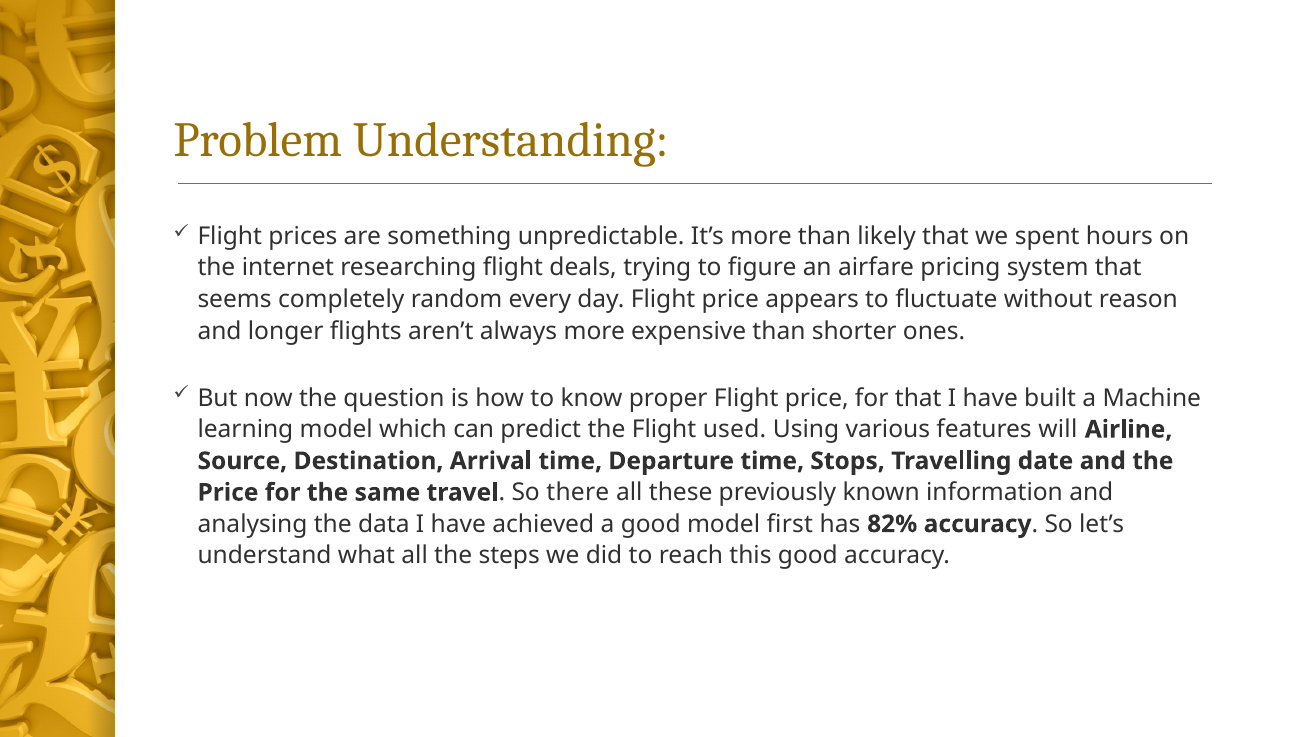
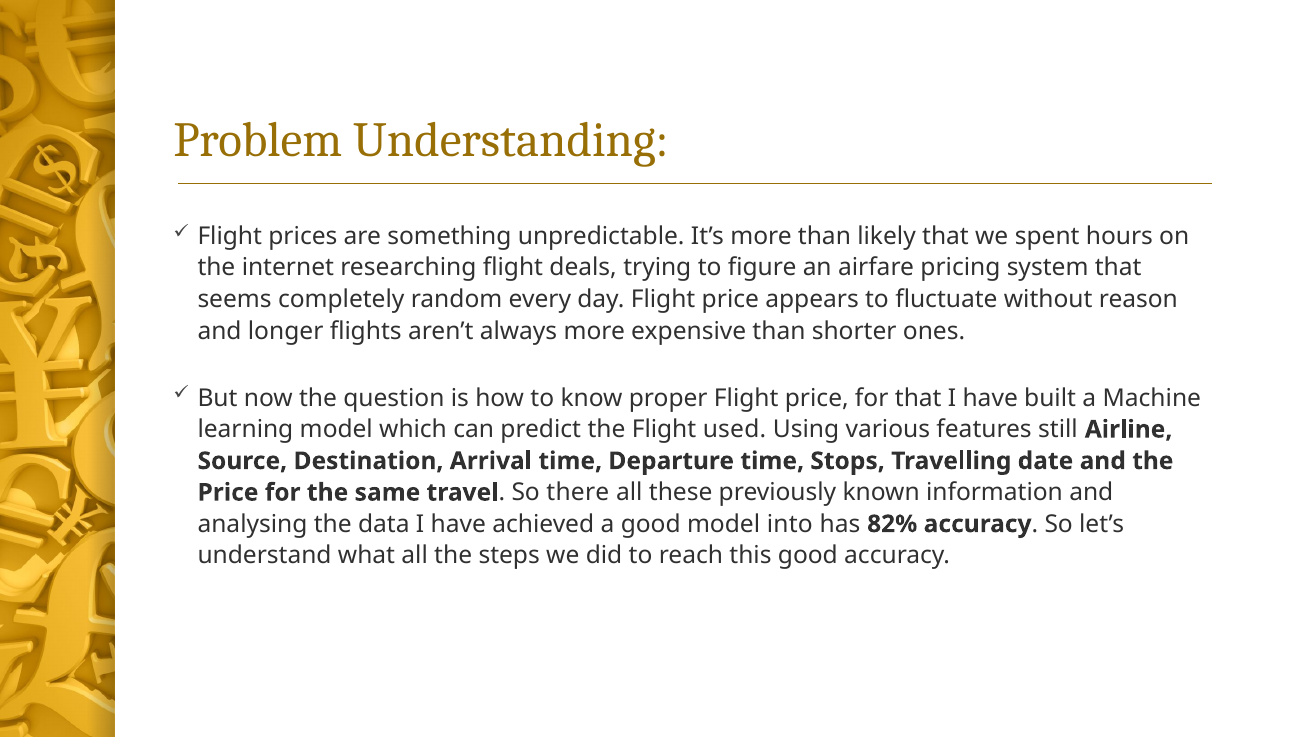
will: will -> still (1058, 429)
first: first -> into (790, 524)
